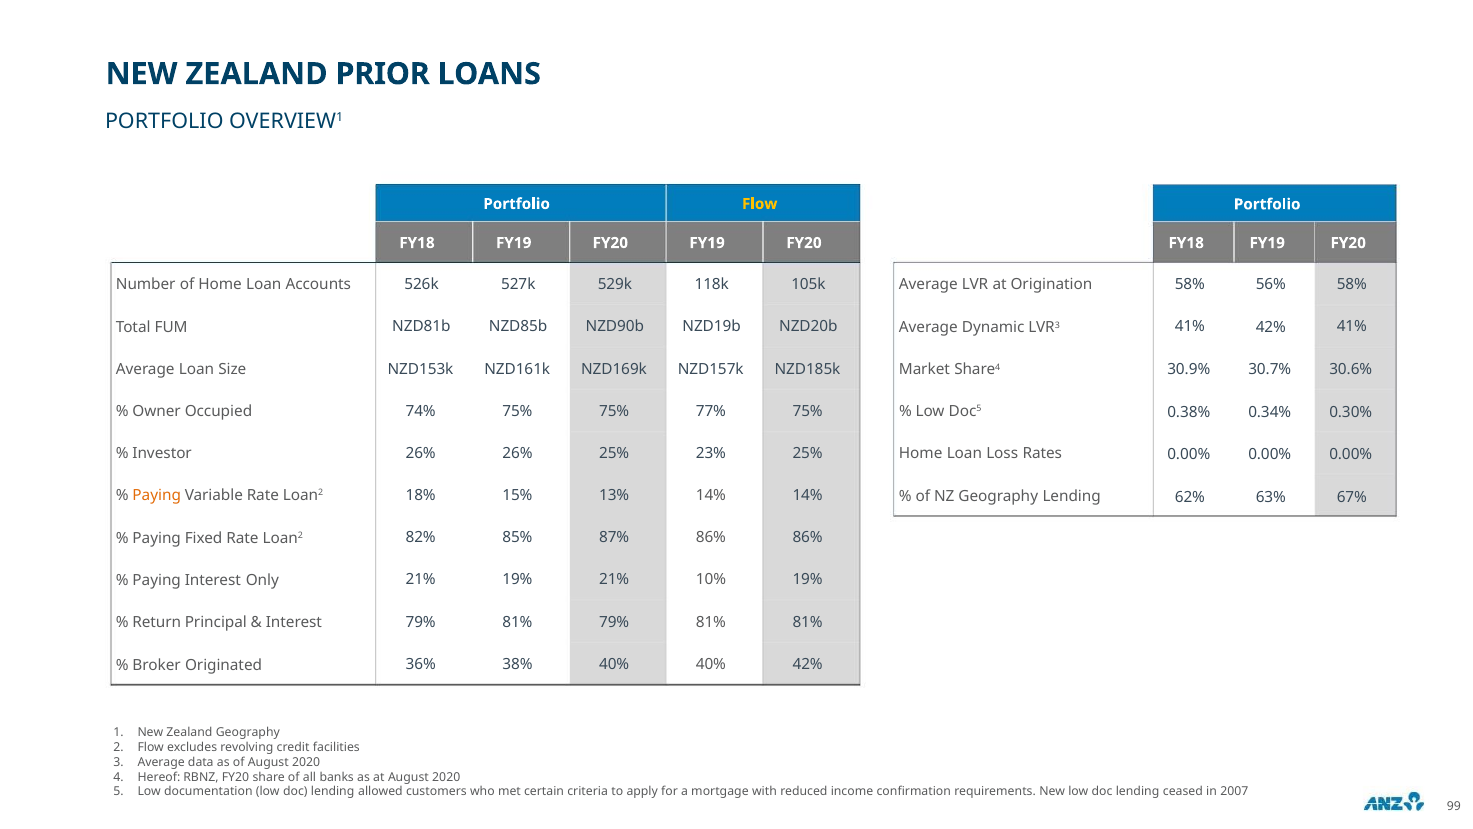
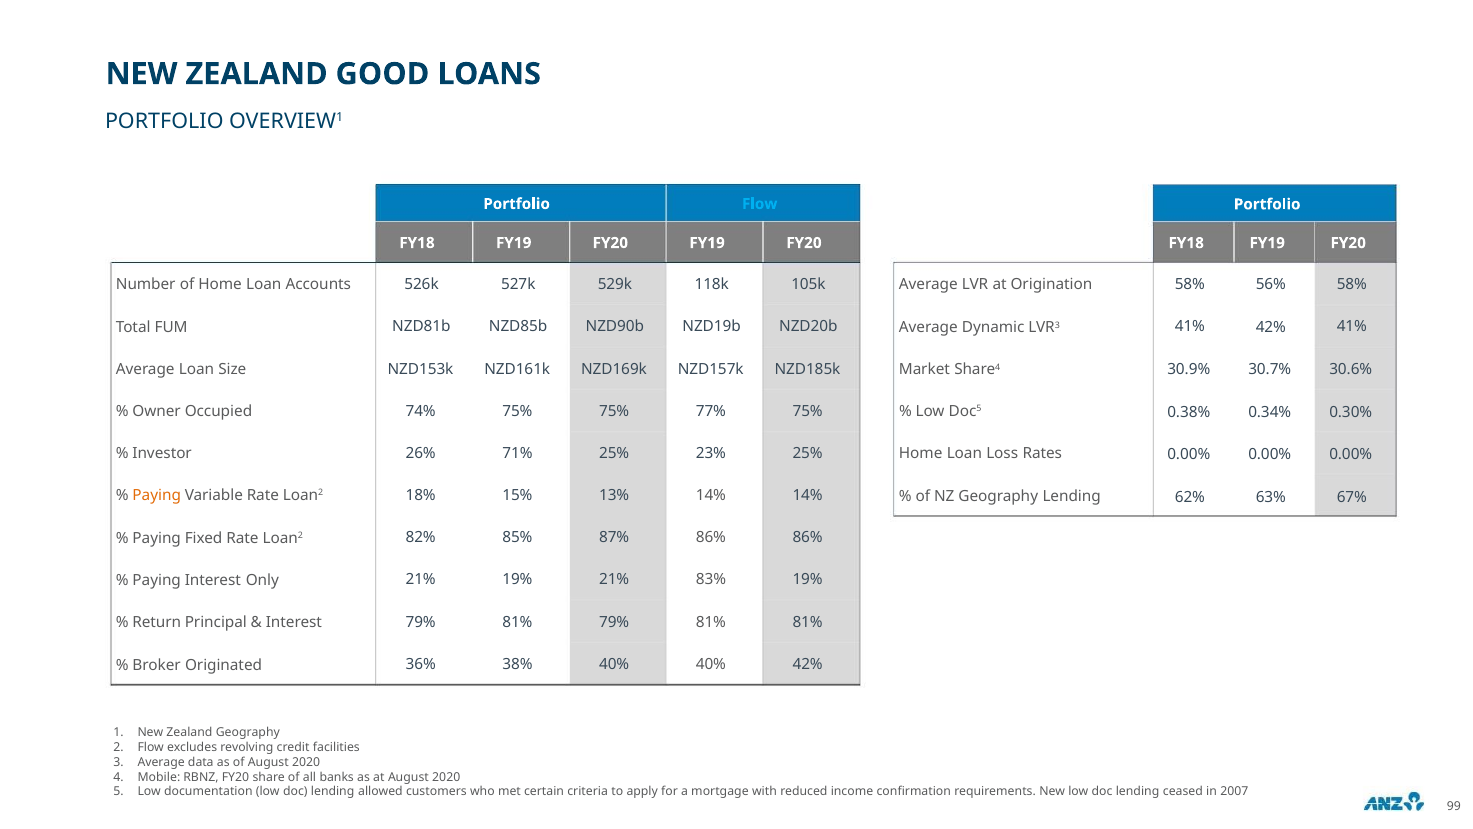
PRIOR: PRIOR -> GOOD (382, 74)
Flow colour: yellow -> light blue (760, 204)
26% 26%: 26% -> 71% (517, 453)
10%: 10% -> 83% (711, 580)
Hereof: Hereof -> Mobile (159, 777)
